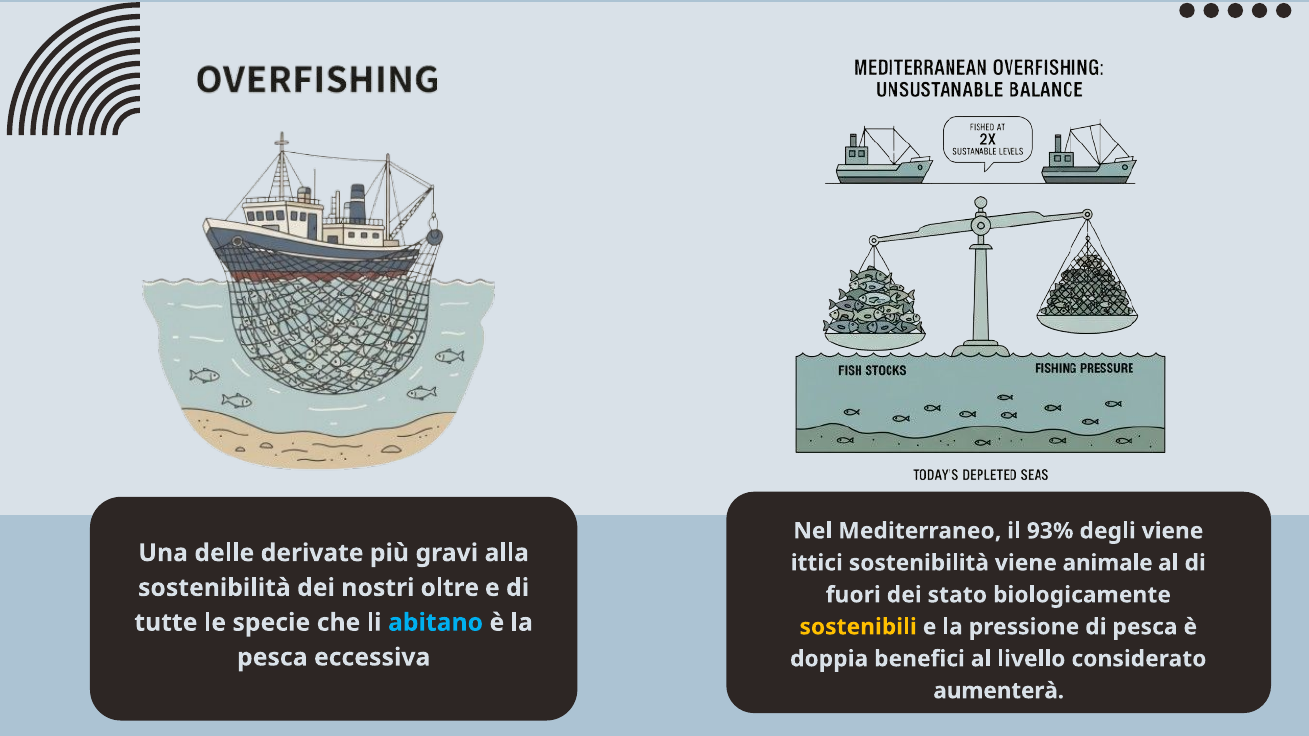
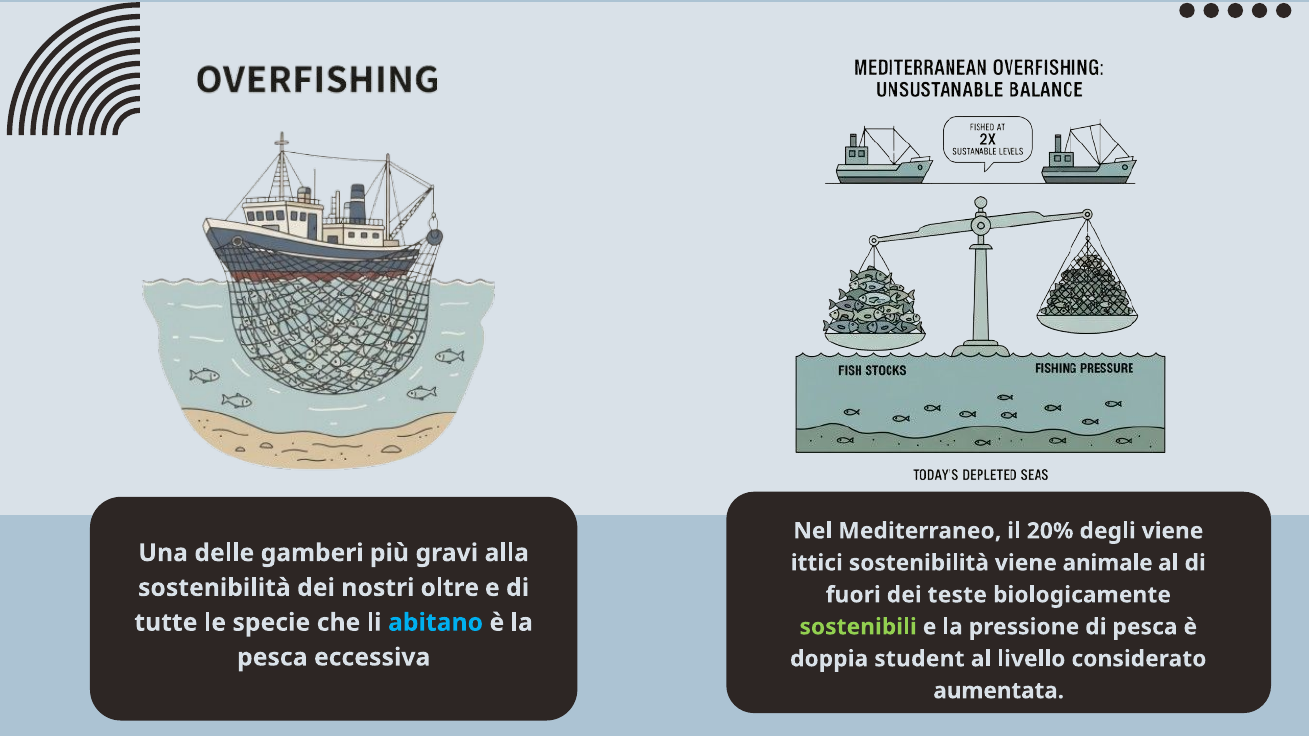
93%: 93% -> 20% (1050, 531)
derivate: derivate -> gamberi (312, 553)
stato: stato -> teste (957, 595)
sostenibili colour: yellow -> light green (858, 627)
benefici: benefici -> student (919, 659)
aumenterà: aumenterà -> aumentata (999, 691)
